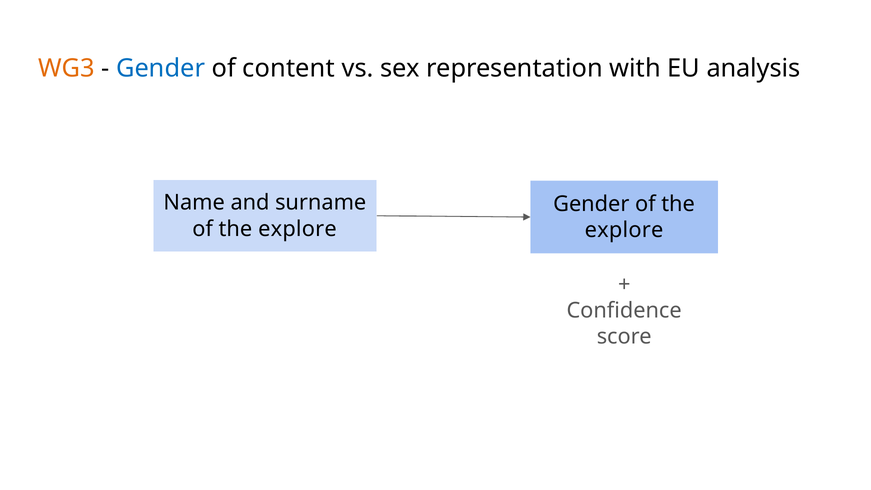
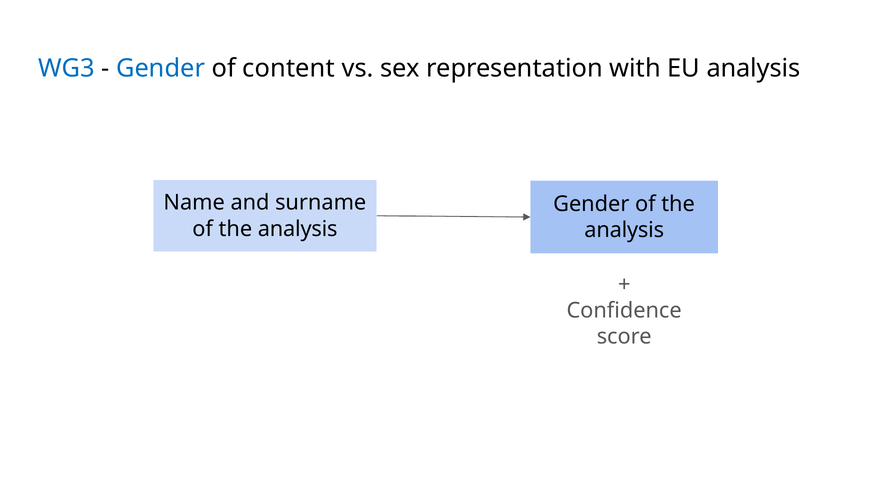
WG3 colour: orange -> blue (67, 68)
explore: explore -> analysis (298, 229)
explore: explore -> analysis (624, 230)
